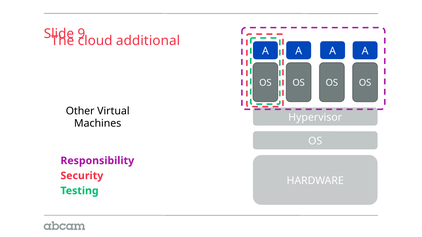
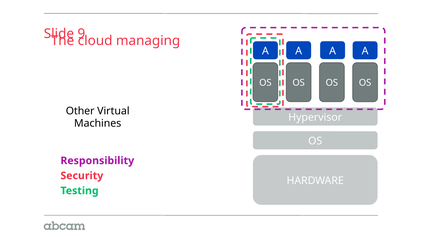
additional: additional -> managing (148, 41)
